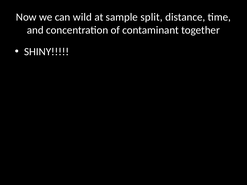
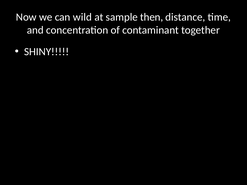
split: split -> then (152, 17)
